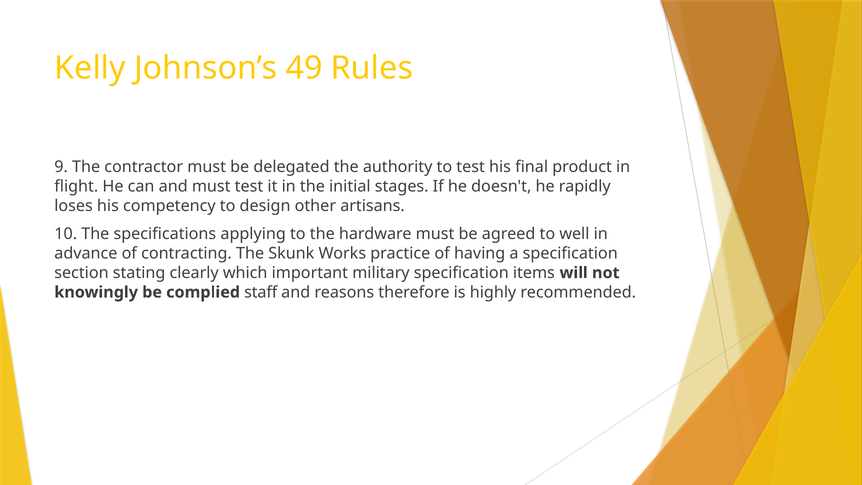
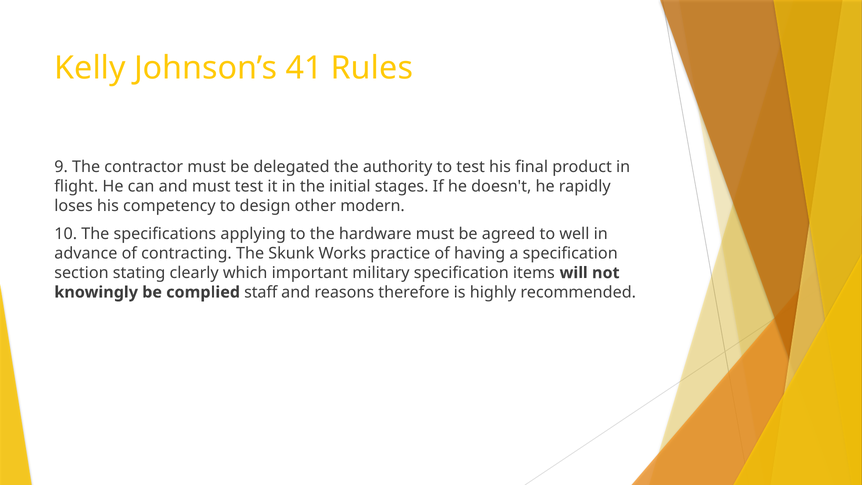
49: 49 -> 41 (304, 68)
artisans: artisans -> modern (373, 206)
